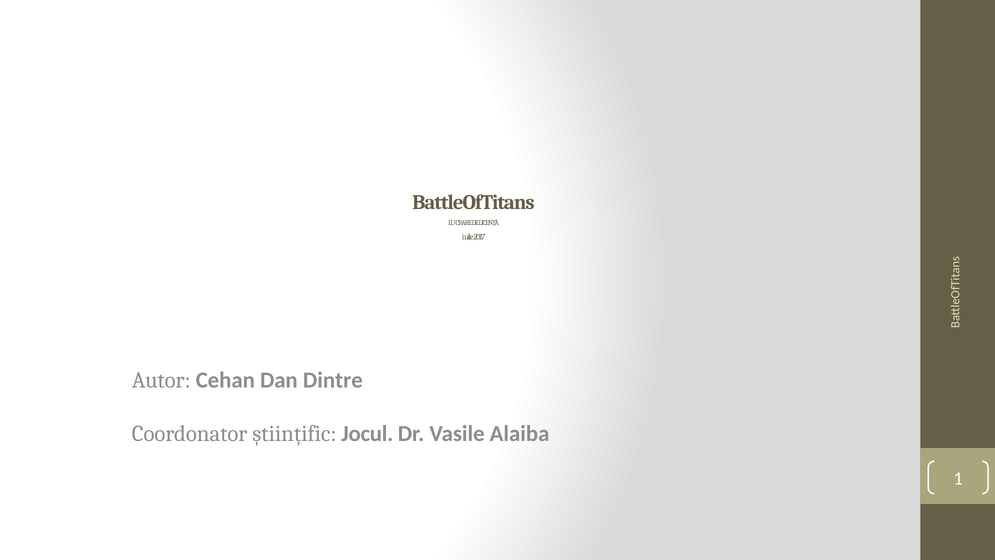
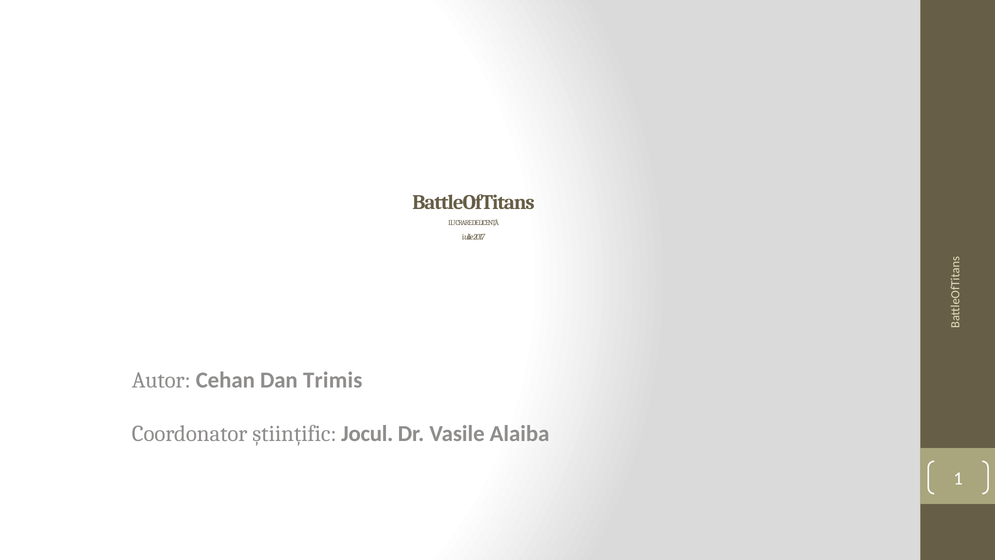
Dintre: Dintre -> Trimis (333, 380)
